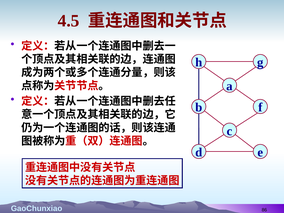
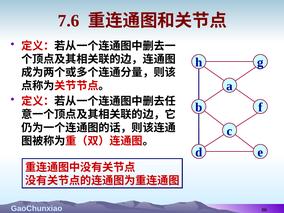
4.5: 4.5 -> 7.6 (69, 21)
